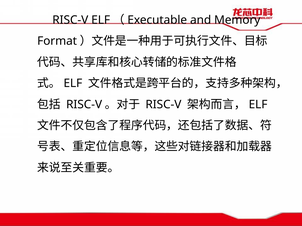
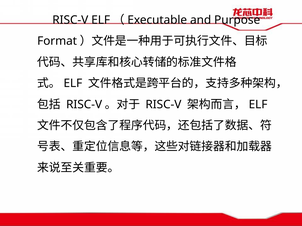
Memory: Memory -> Purpose (237, 20)
